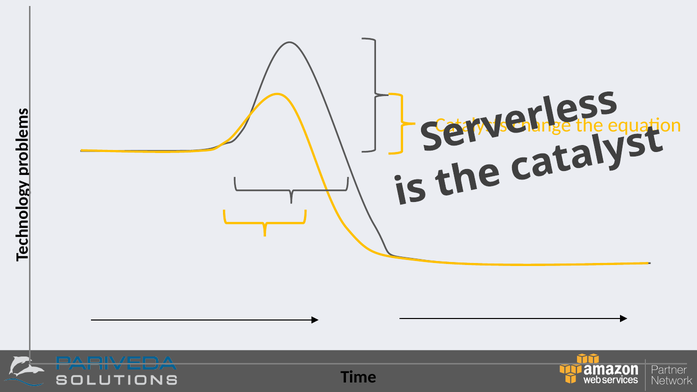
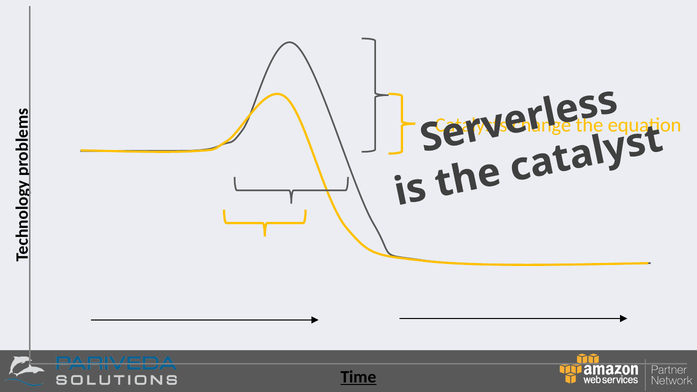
Time underline: none -> present (358, 377)
